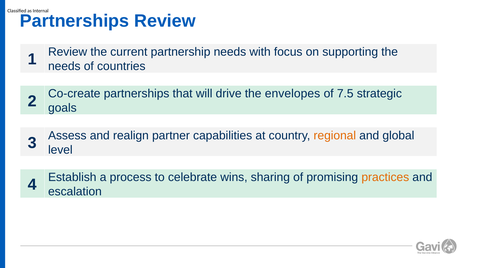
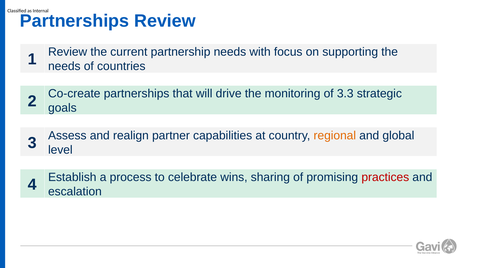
envelopes: envelopes -> monitoring (293, 94)
7.5: 7.5 -> 3.3 (345, 94)
practices colour: orange -> red (385, 177)
